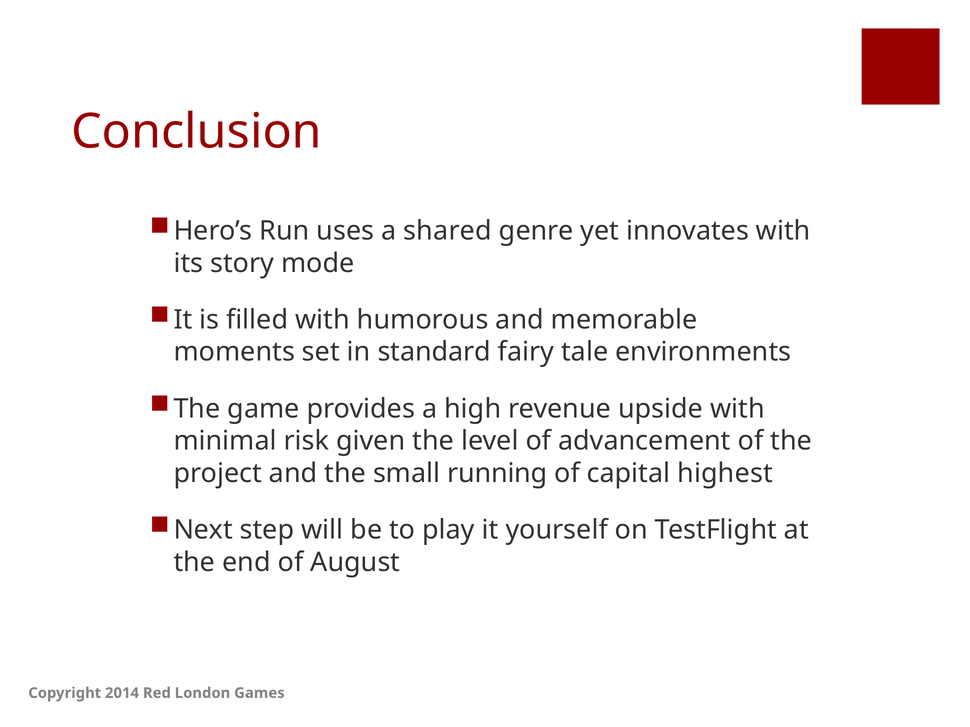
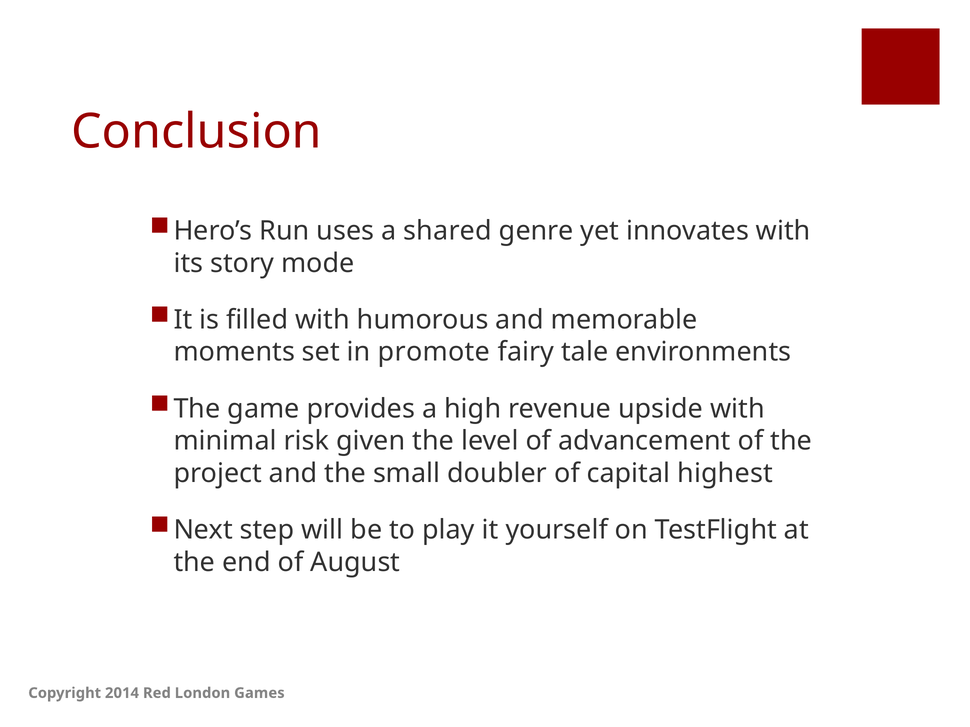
standard: standard -> promote (434, 352)
running: running -> doubler (497, 474)
